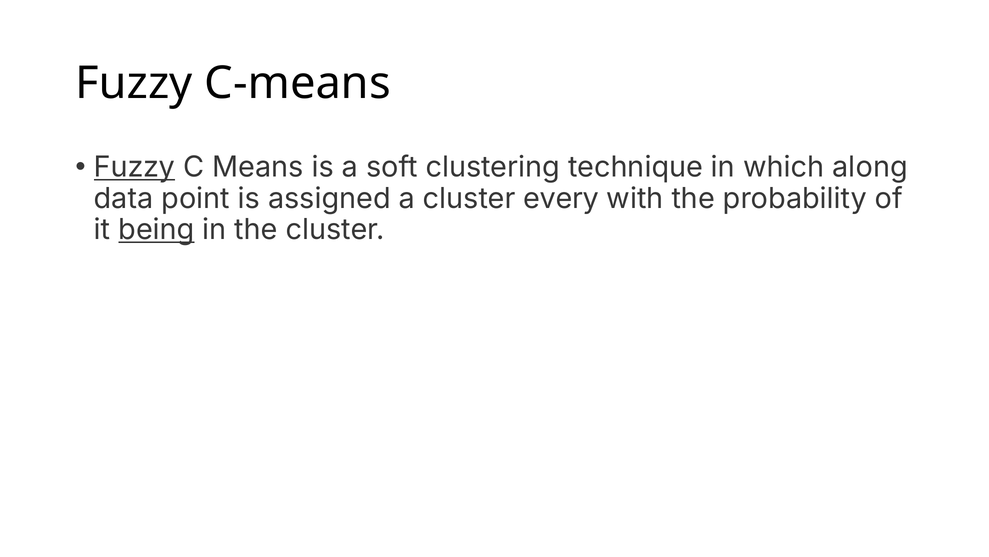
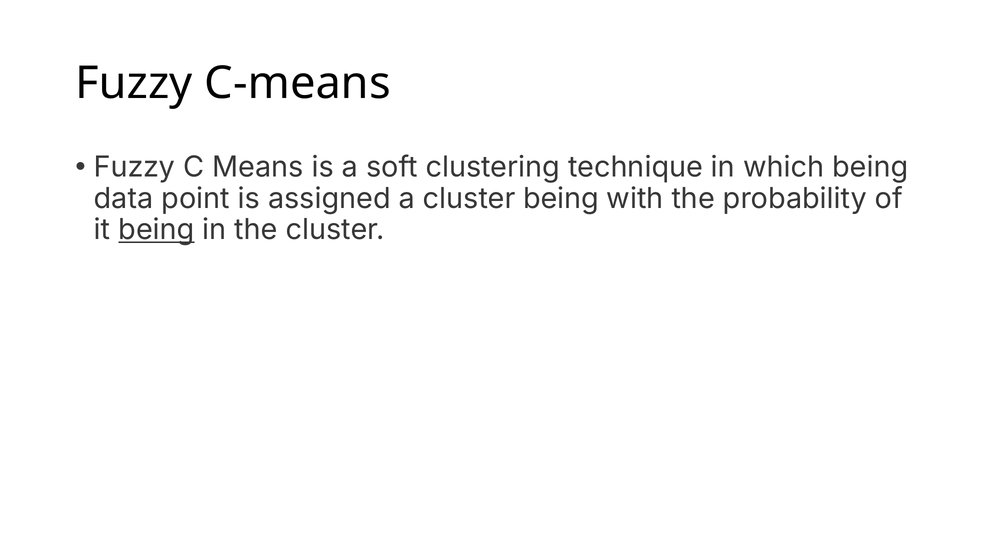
Fuzzy underline: present -> none (135, 167)
which along: along -> being (870, 167)
cluster every: every -> being (561, 198)
